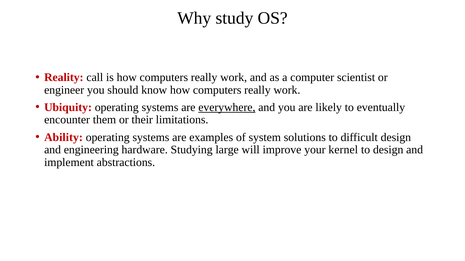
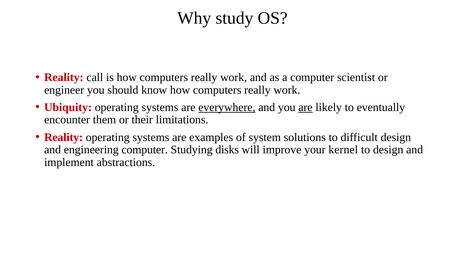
are underline: none -> present (305, 108)
Ability: Ability -> Reality (64, 137)
engineering hardware: hardware -> computer (145, 150)
large: large -> disks (227, 150)
